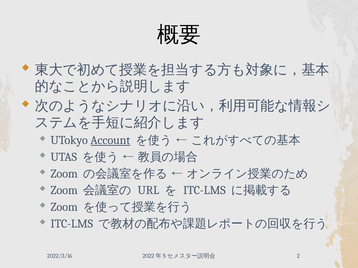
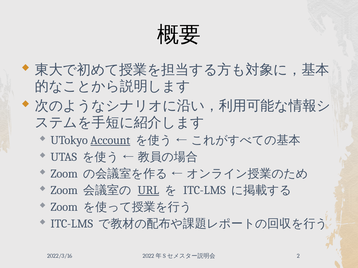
URL underline: none -> present (148, 191)
